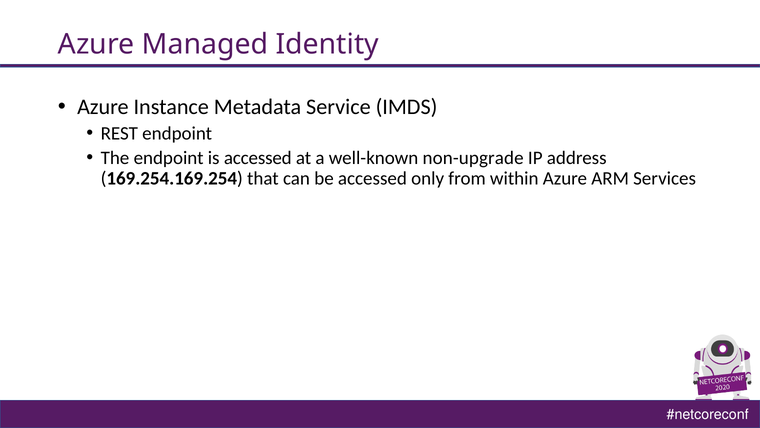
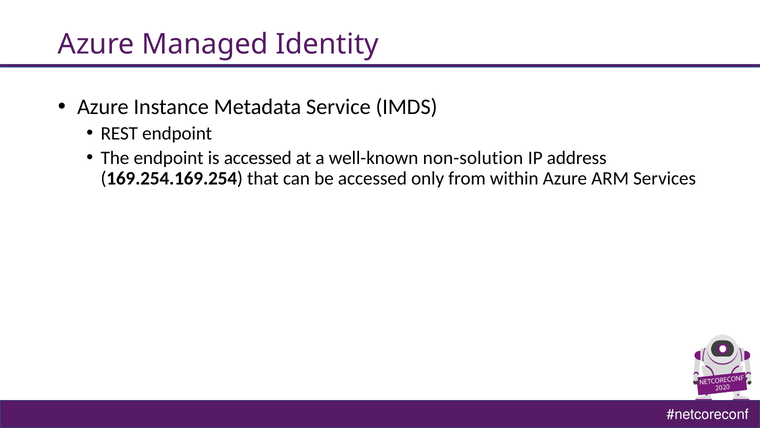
non-upgrade: non-upgrade -> non-solution (473, 158)
